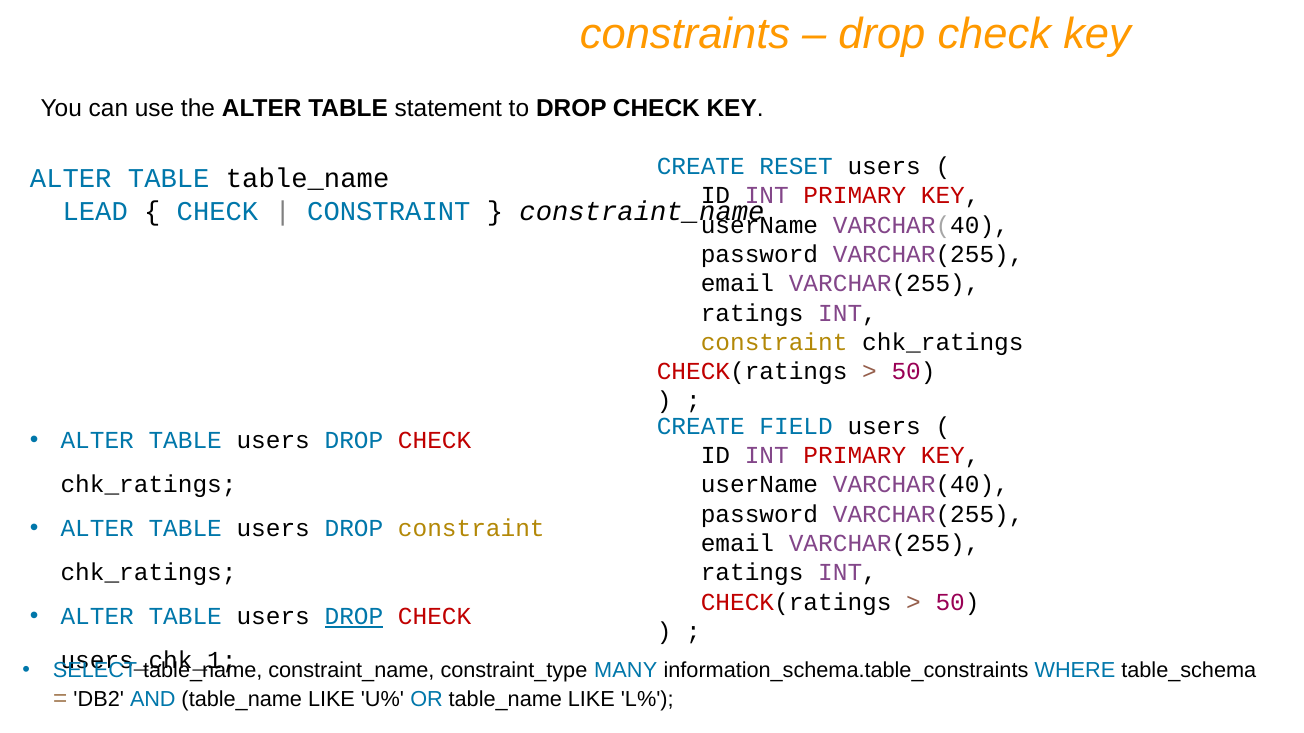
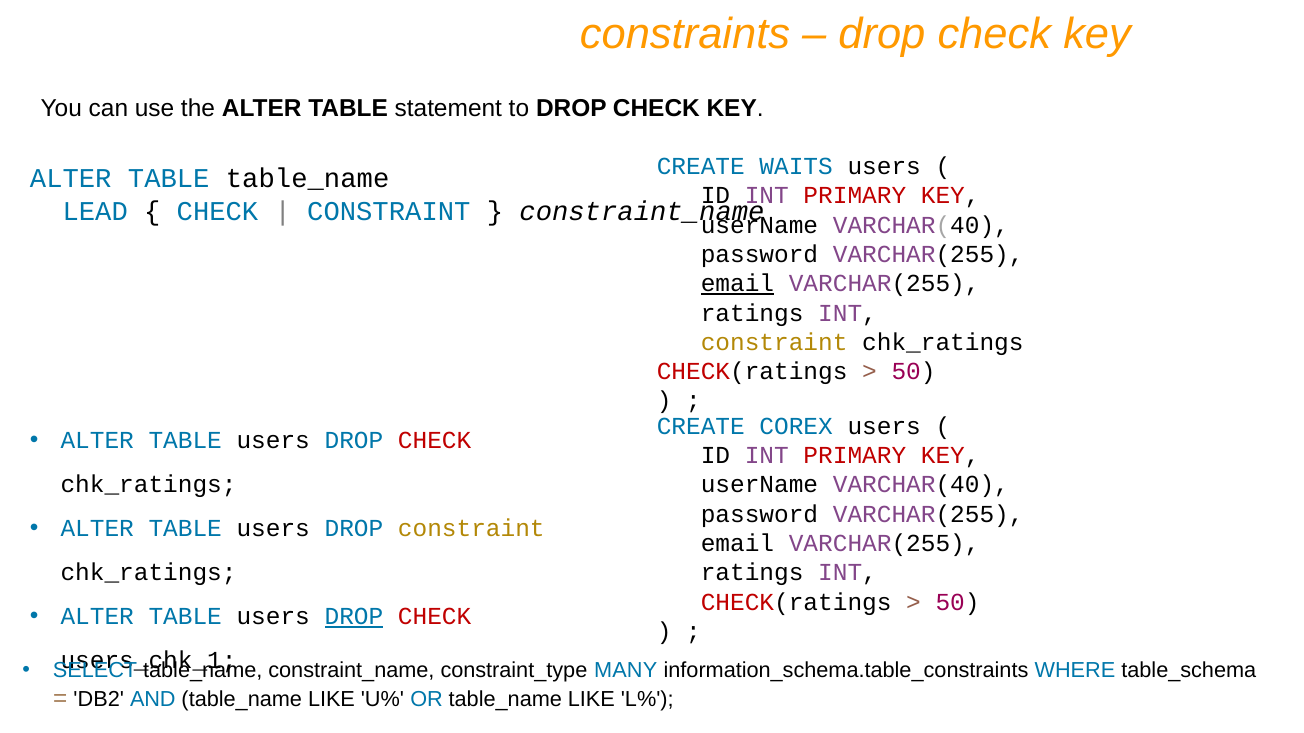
RESET: RESET -> WAITS (796, 166)
email underline: none -> present (737, 284)
FIELD: FIELD -> COREX (796, 426)
